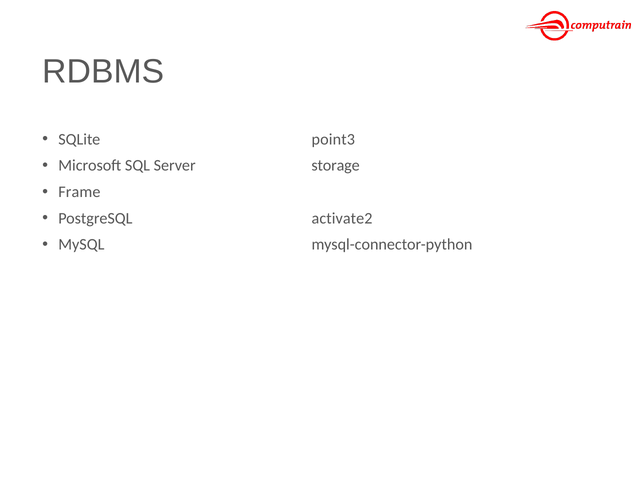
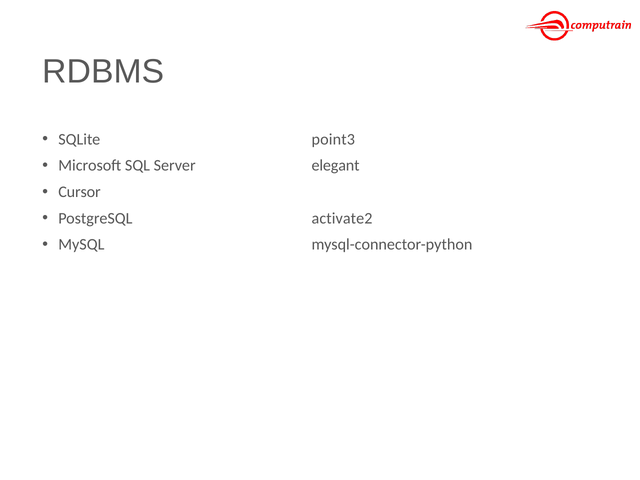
storage: storage -> elegant (336, 166)
Frame: Frame -> Cursor (79, 192)
